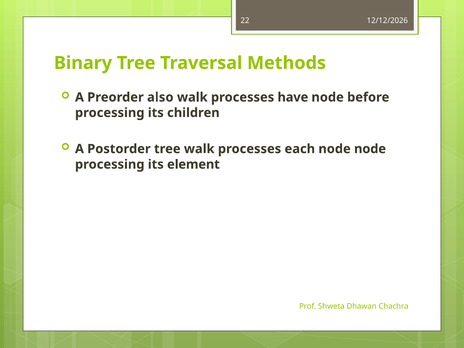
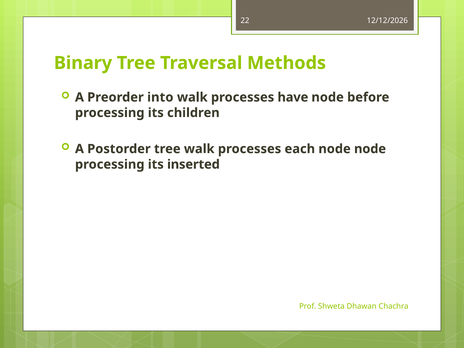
also: also -> into (160, 97)
element: element -> inserted (193, 164)
